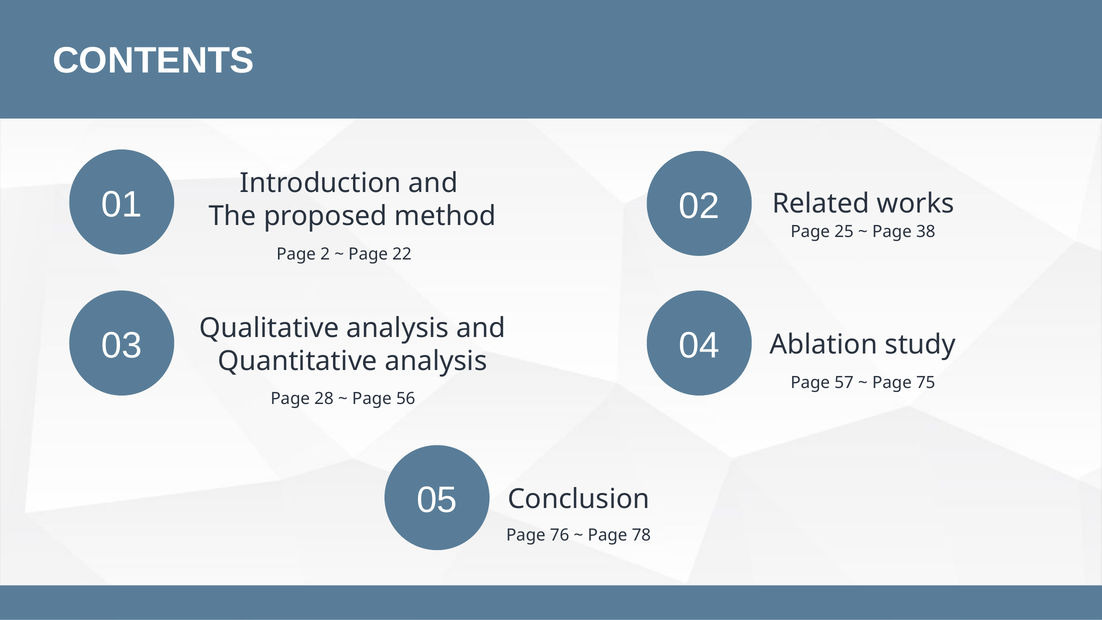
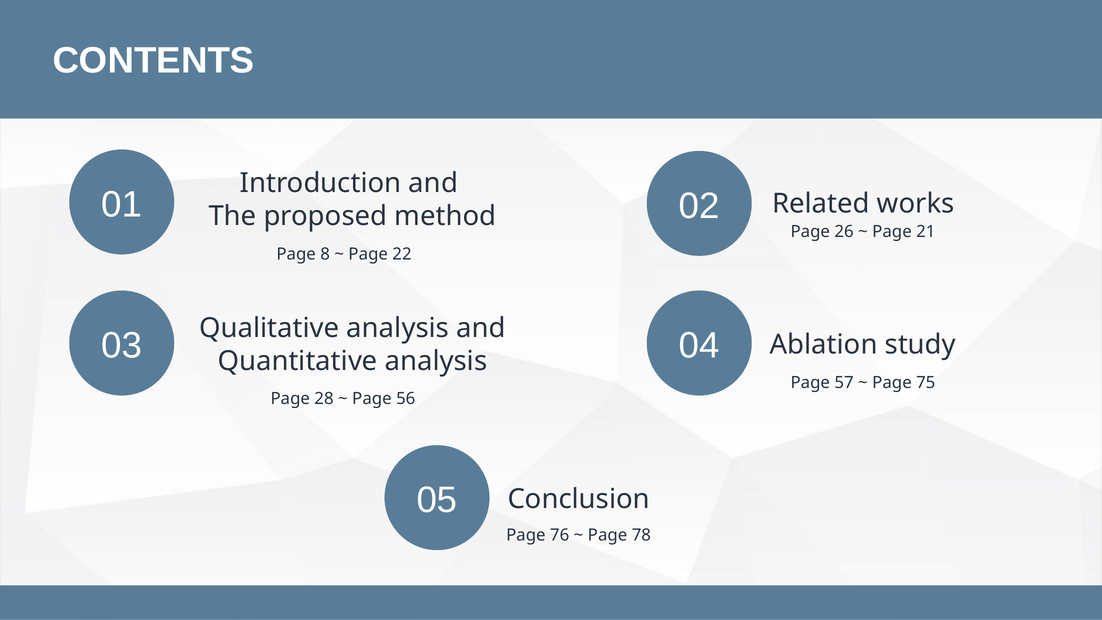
25: 25 -> 26 (844, 232)
38: 38 -> 21 (926, 232)
2: 2 -> 8 (325, 254)
